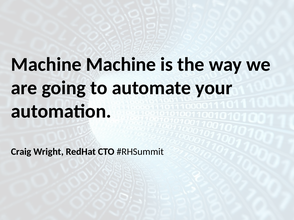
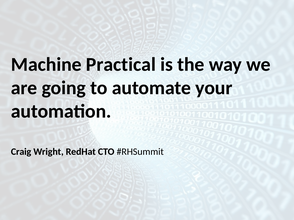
Machine Machine: Machine -> Practical (121, 65)
